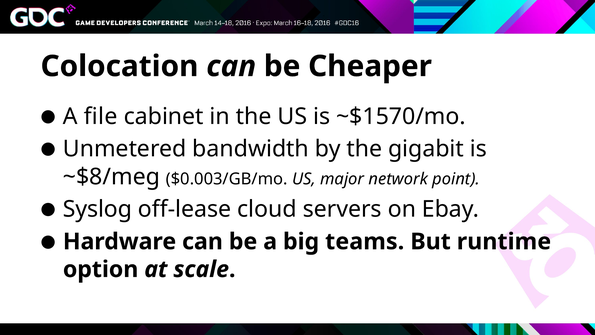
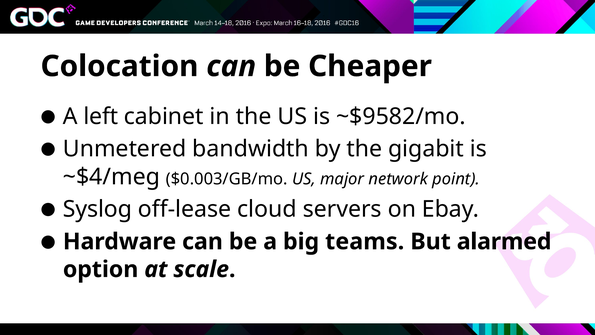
file: file -> left (101, 116)
~$1570/mo: ~$1570/mo -> ~$9582/mo (401, 116)
~$8/meg: ~$8/meg -> ~$4/meg (111, 177)
runtime: runtime -> alarmed (504, 241)
